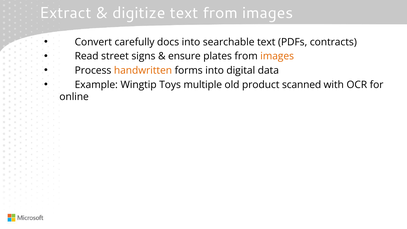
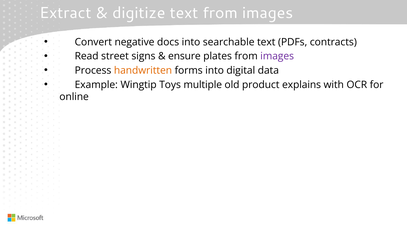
carefully: carefully -> negative (135, 42)
images colour: orange -> purple (277, 56)
scanned: scanned -> explains (302, 85)
